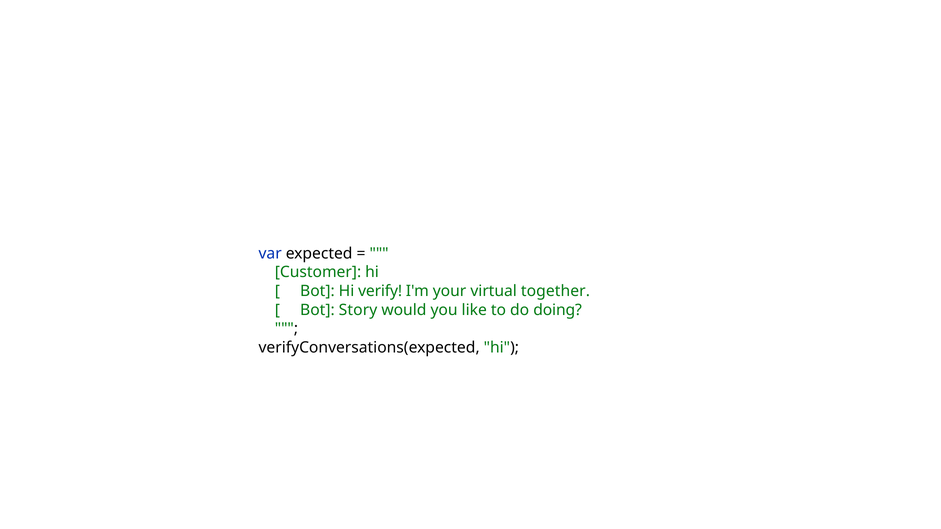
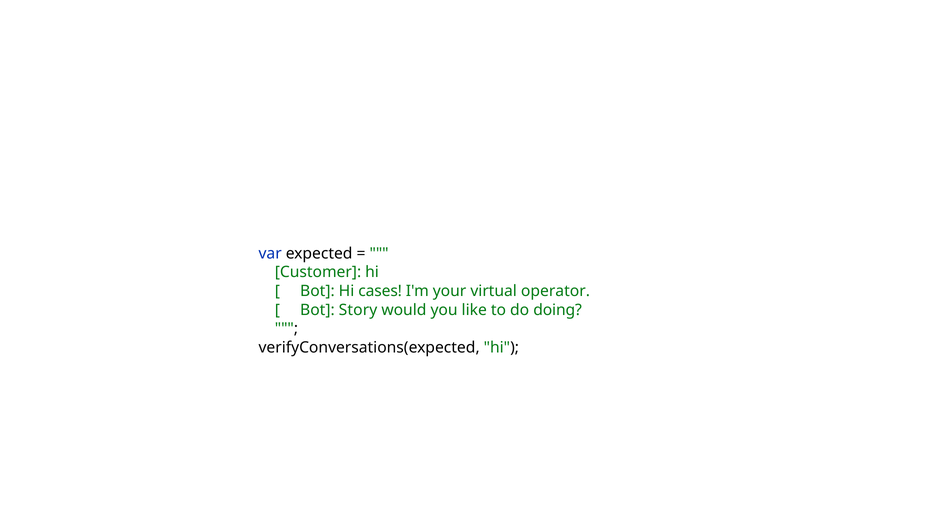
verify: verify -> cases (380, 291)
together: together -> operator (555, 291)
